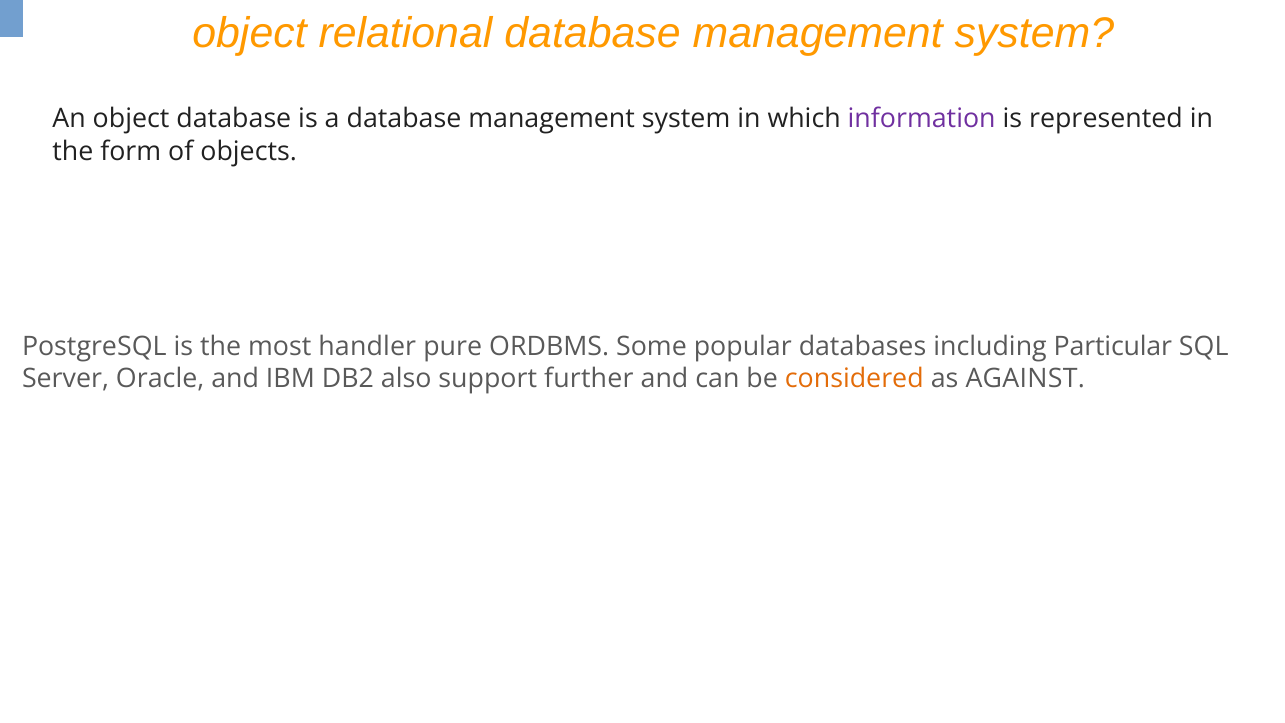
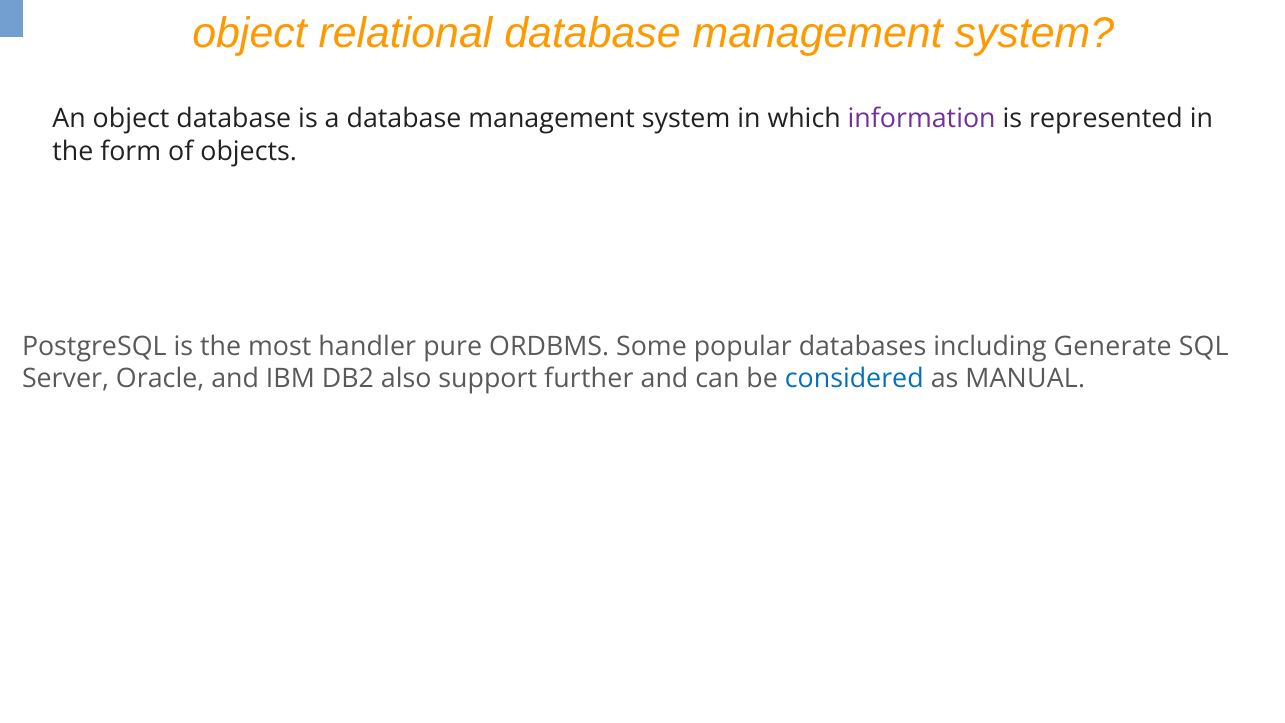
Particular: Particular -> Generate (1113, 347)
considered colour: orange -> blue (854, 379)
AGAINST: AGAINST -> MANUAL (1025, 379)
